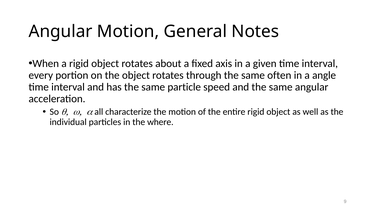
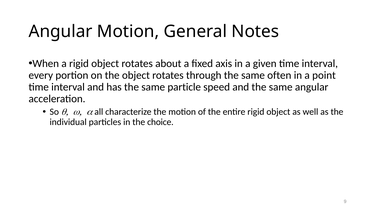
angle: angle -> point (324, 75)
where: where -> choice (160, 122)
